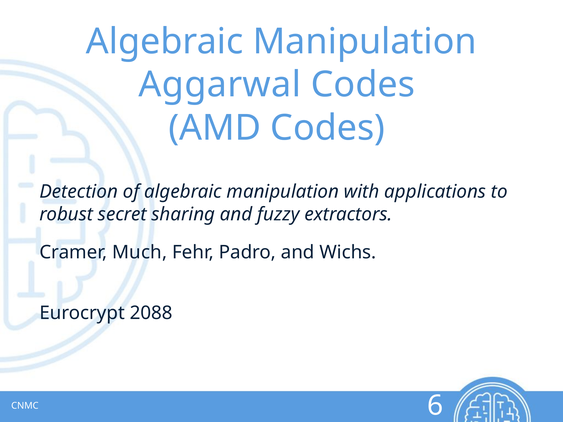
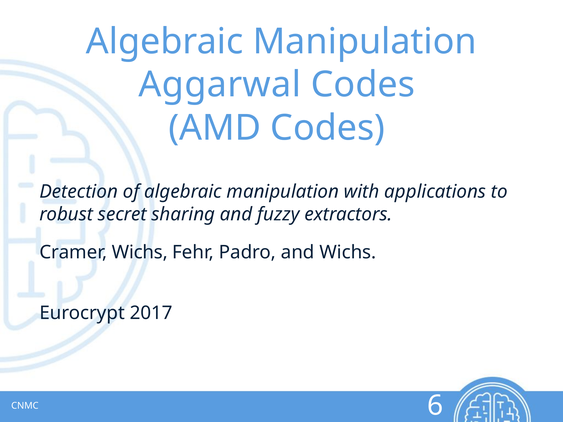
Cramer Much: Much -> Wichs (140, 253)
2088: 2088 -> 2017 (151, 313)
